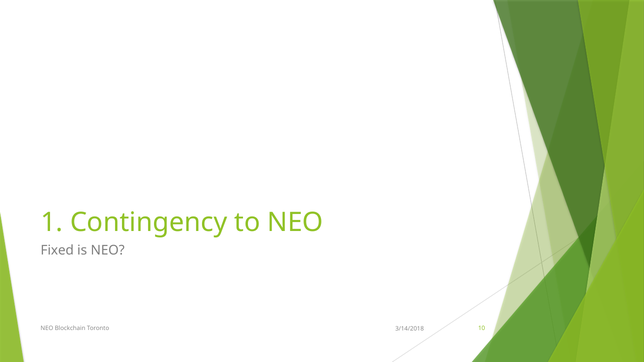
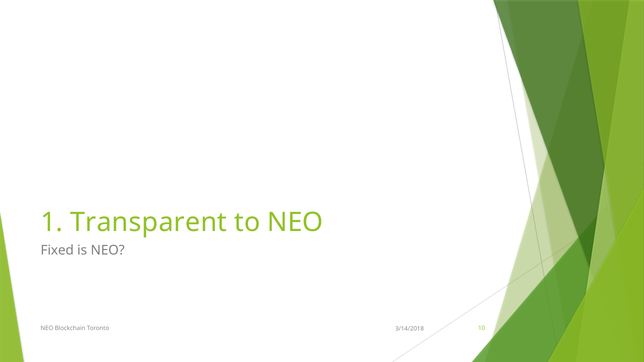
Contingency: Contingency -> Transparent (149, 222)
